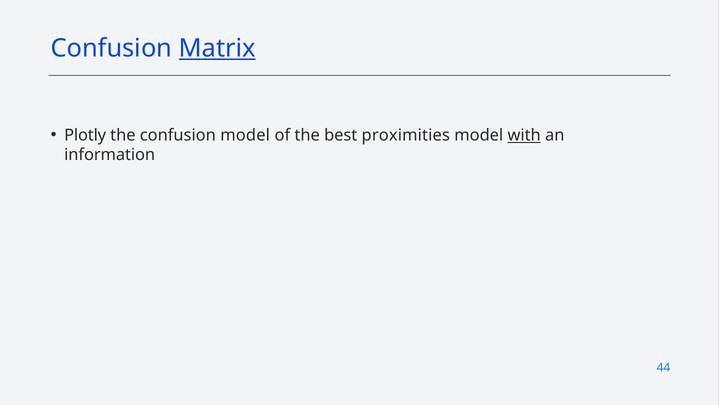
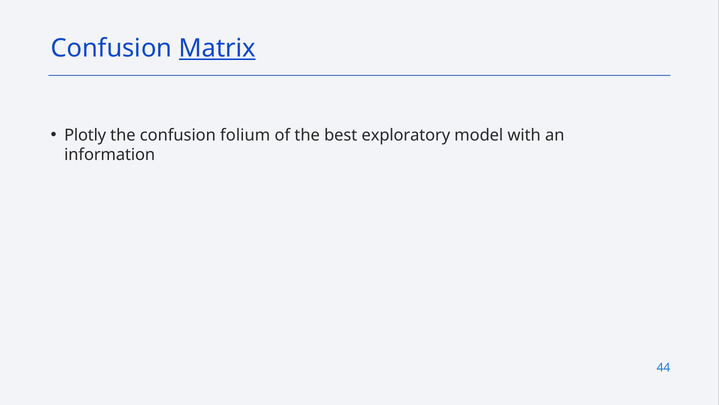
confusion model: model -> folium (245, 135)
proximities: proximities -> exploratory (406, 135)
with underline: present -> none (524, 135)
